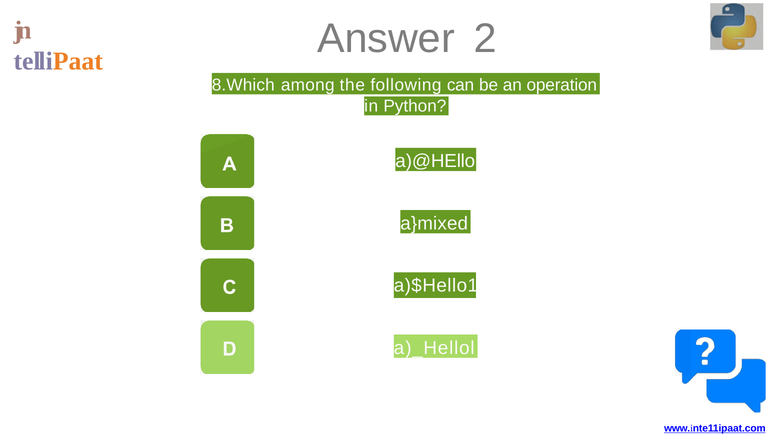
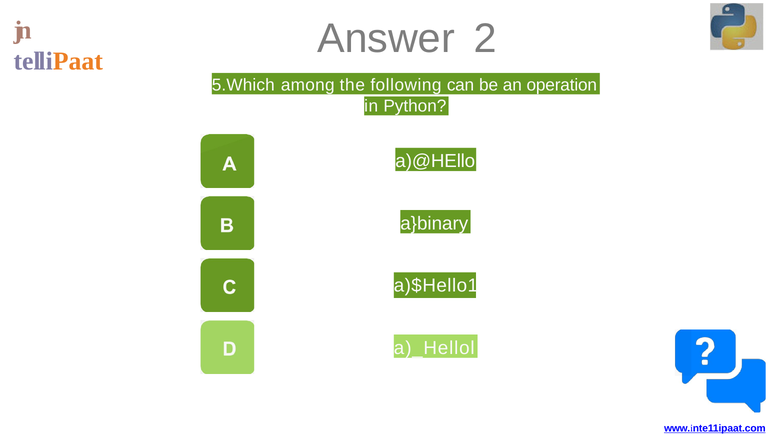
8.Which: 8.Which -> 5.Which (243, 85)
a}mixed: a}mixed -> a}binary (434, 224)
